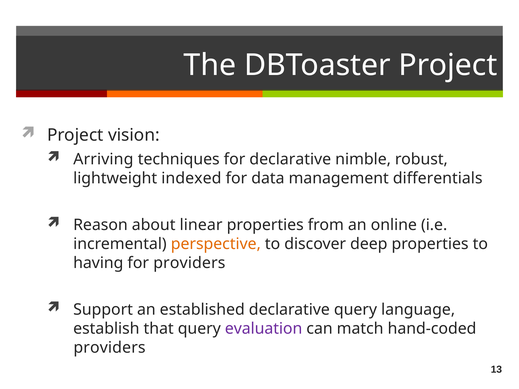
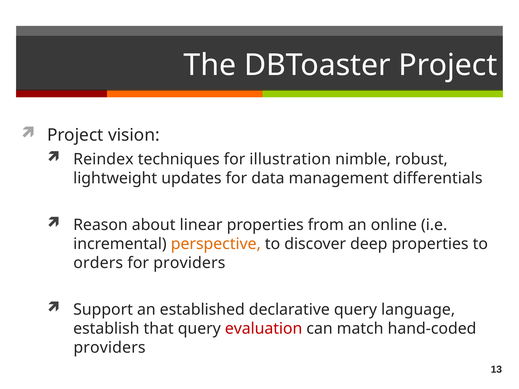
Arriving: Arriving -> Reindex (103, 159)
for declarative: declarative -> illustration (290, 159)
indexed: indexed -> updates (191, 178)
having: having -> orders (98, 263)
evaluation colour: purple -> red (264, 329)
